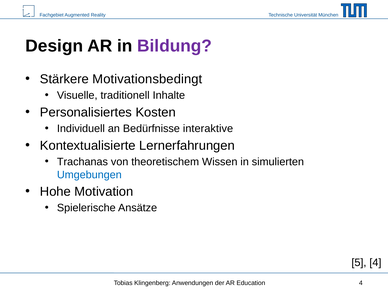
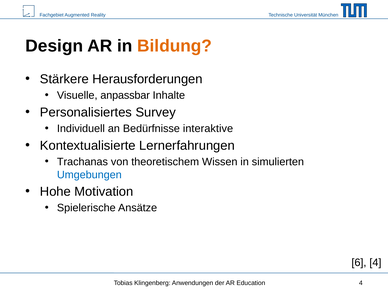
Bildung colour: purple -> orange (175, 46)
Motivationsbedingt: Motivationsbedingt -> Herausforderungen (147, 79)
traditionell: traditionell -> anpassbar (125, 95)
Kosten: Kosten -> Survey (156, 112)
5: 5 -> 6 (359, 263)
